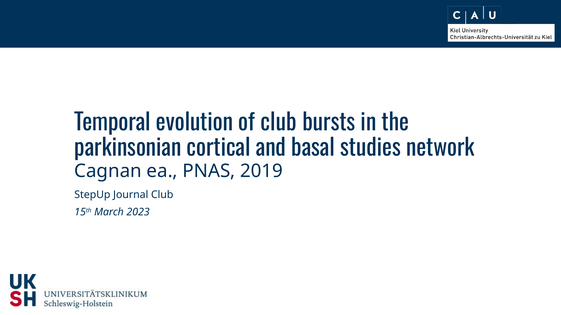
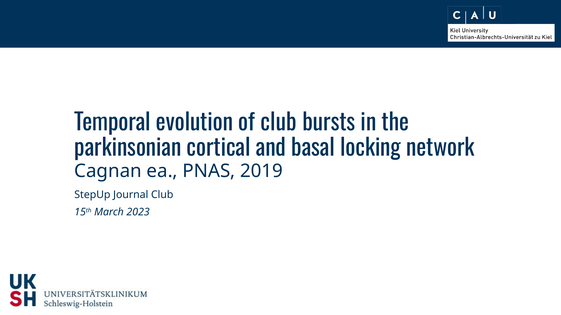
studies: studies -> locking (371, 148)
